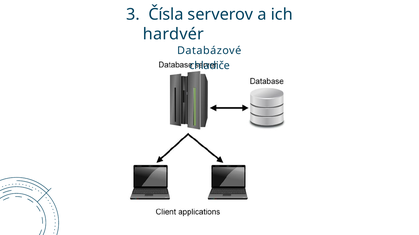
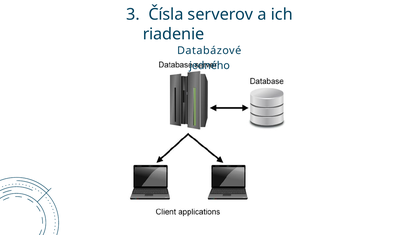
hardvér: hardvér -> riadenie (174, 34)
chladiče: chladiče -> jedného (210, 66)
